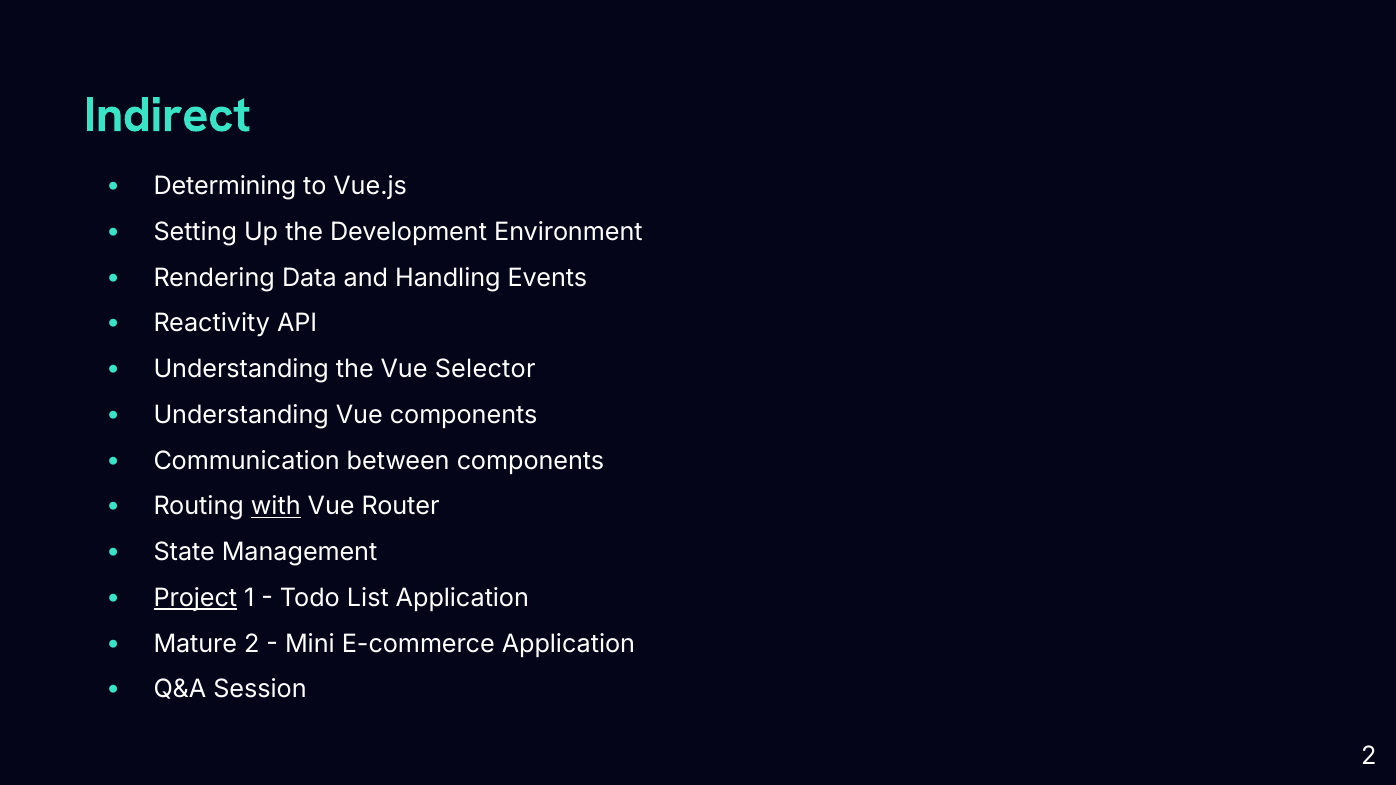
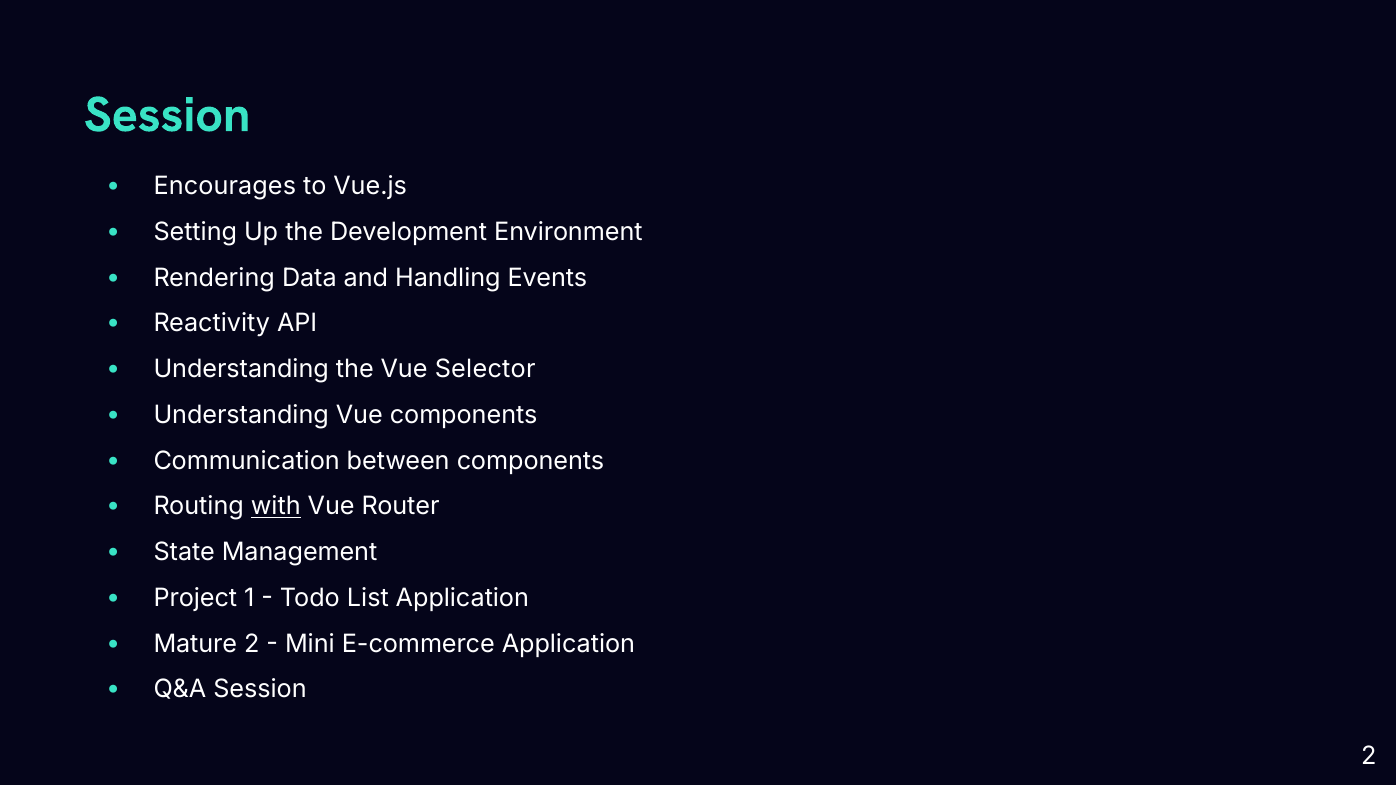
Indirect: Indirect -> Session (167, 115)
Determining: Determining -> Encourages (225, 186)
Project underline: present -> none (195, 598)
